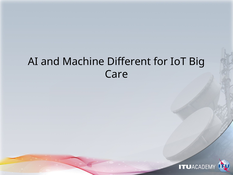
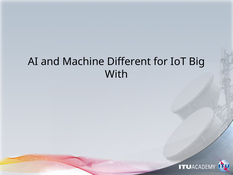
Care: Care -> With (116, 74)
